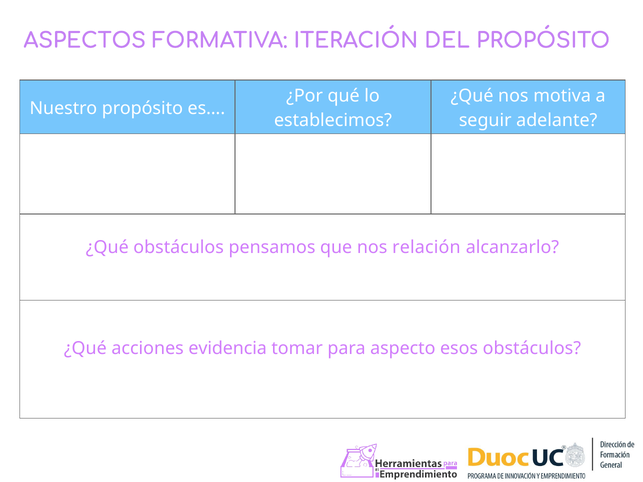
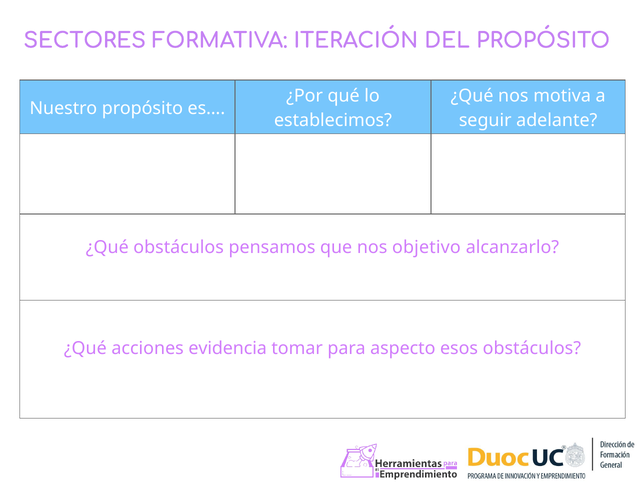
ASPECTOS: ASPECTOS -> SECTORES (85, 41)
relación: relación -> objetivo (426, 248)
